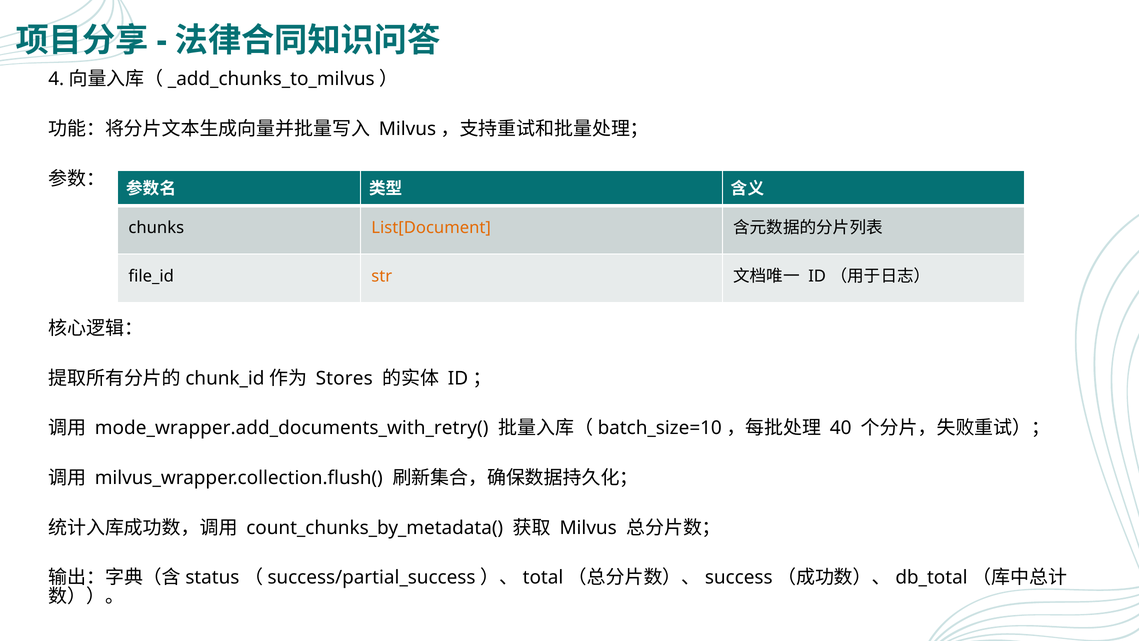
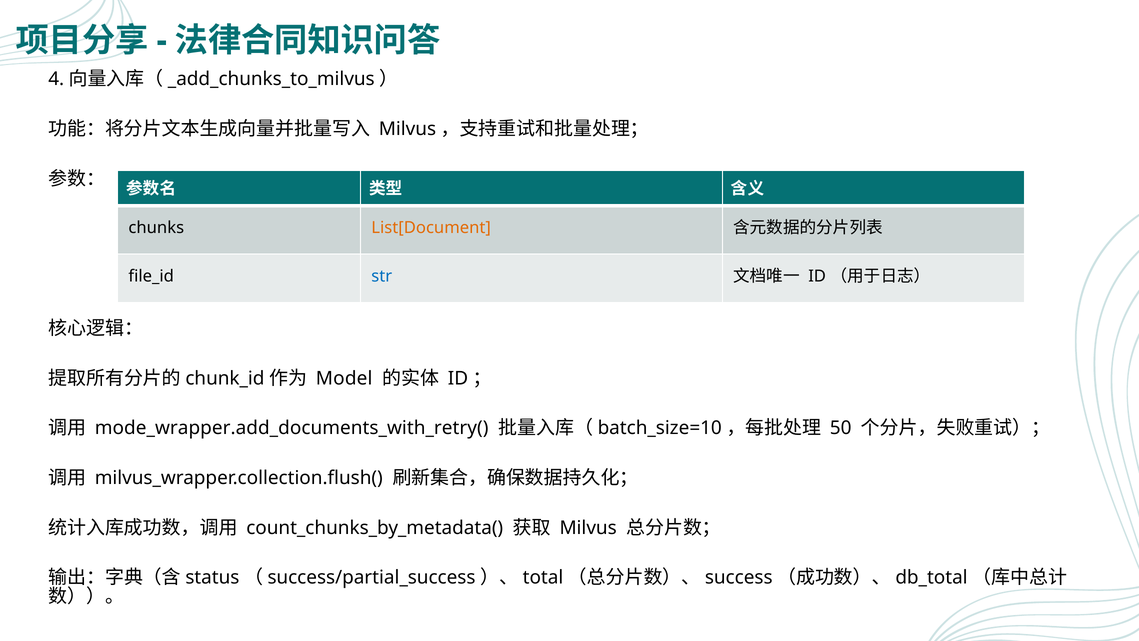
str colour: orange -> blue (382, 276)
Stores: Stores -> Model (344, 378)
40: 40 -> 50 (841, 428)
